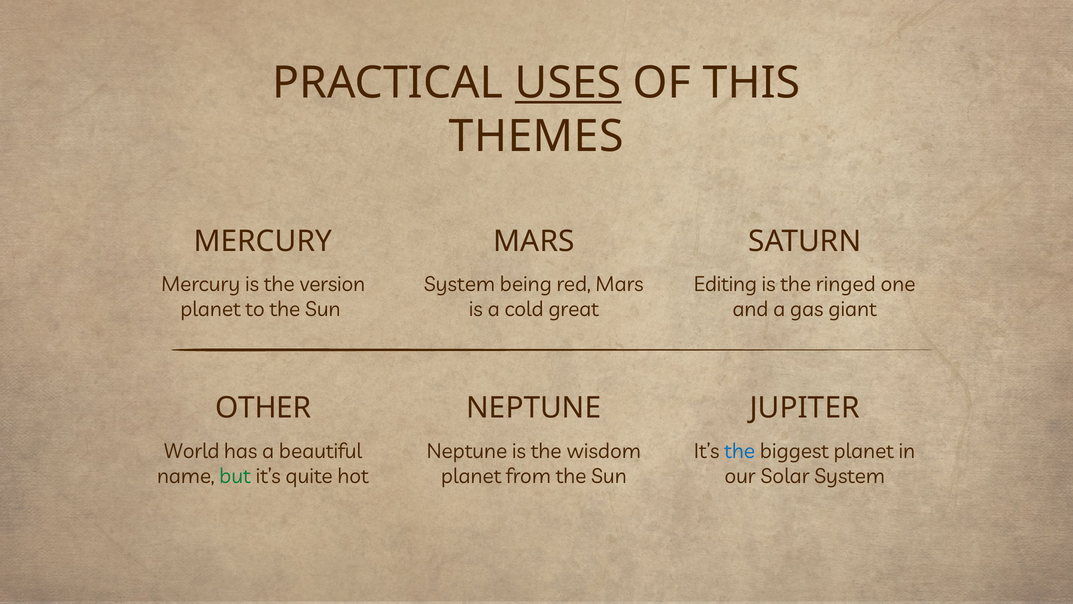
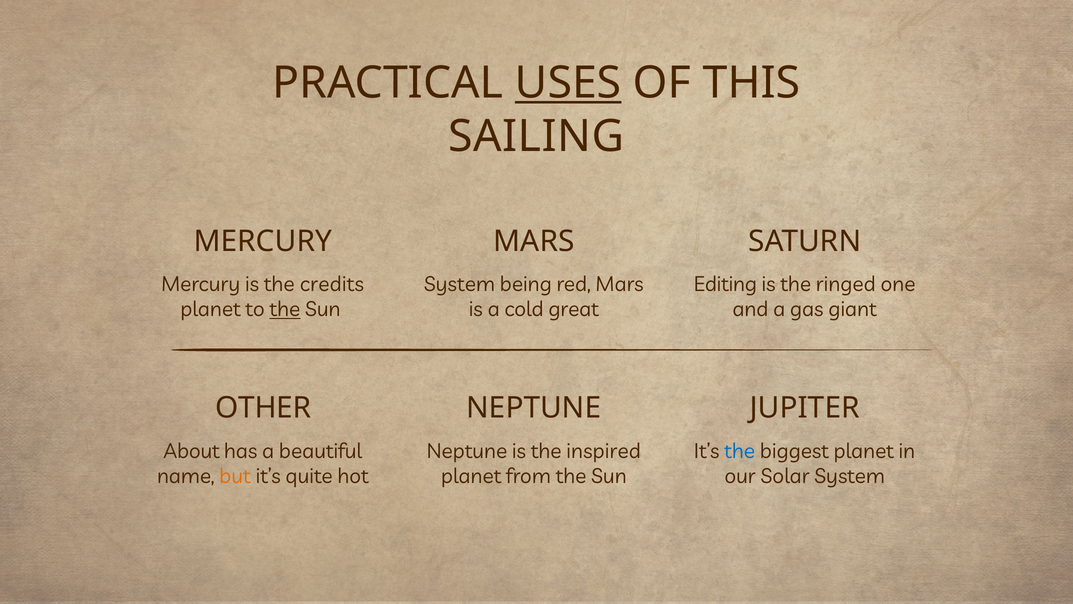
THEMES: THEMES -> SAILING (536, 136)
version: version -> credits (332, 284)
the underline: none -> present (285, 309)
World: World -> About (192, 451)
wisdom: wisdom -> inspired (604, 451)
but colour: green -> orange (235, 476)
